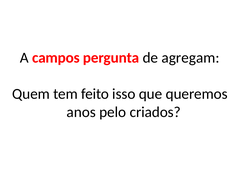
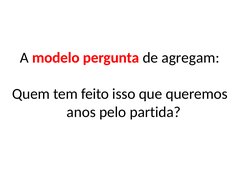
campos: campos -> modelo (56, 58)
criados: criados -> partida (155, 112)
